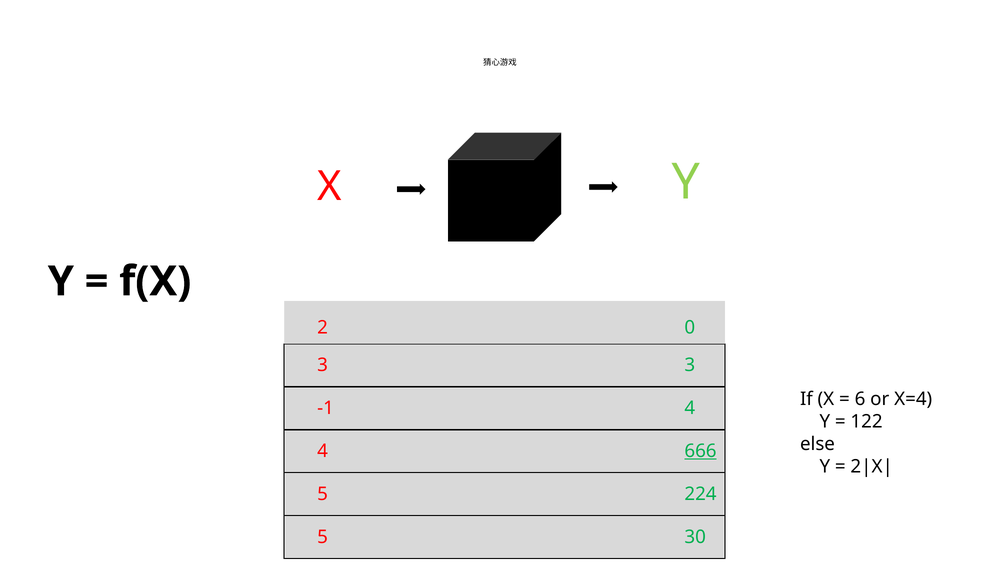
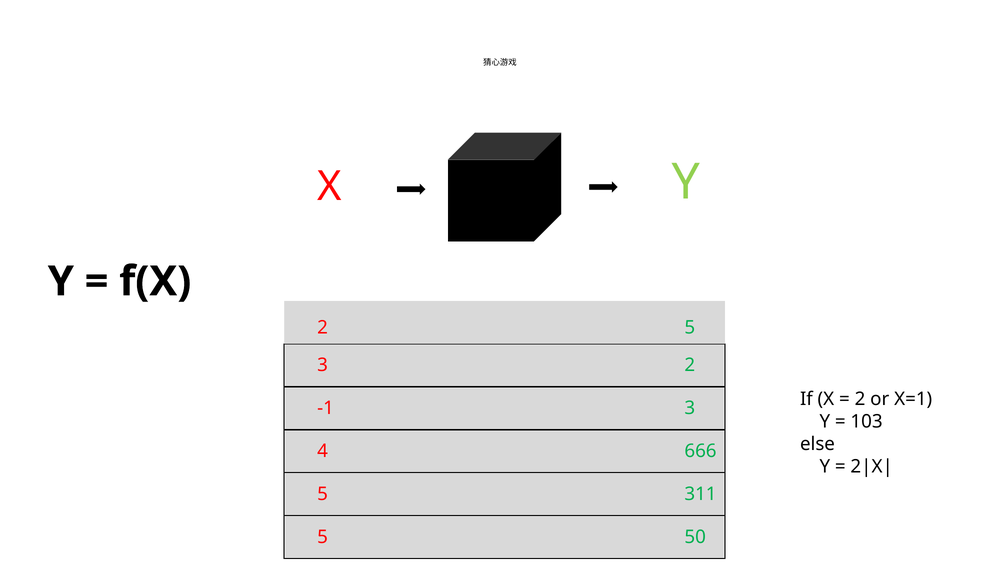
2 0: 0 -> 5 (690, 328)
3 3: 3 -> 2 (690, 365)
6: 6 -> 2 (860, 399)
X=4: X=4 -> X=1 (913, 399)
-1 4: 4 -> 3 (690, 408)
122: 122 -> 103 (867, 422)
666 underline: present -> none (701, 451)
224: 224 -> 311 (701, 494)
30: 30 -> 50 (695, 537)
